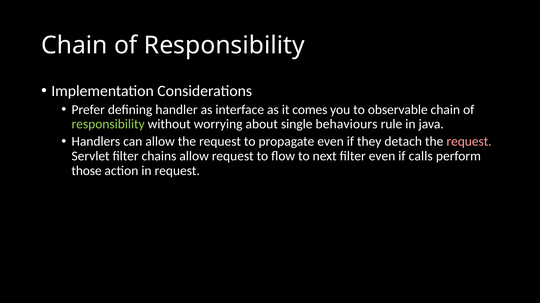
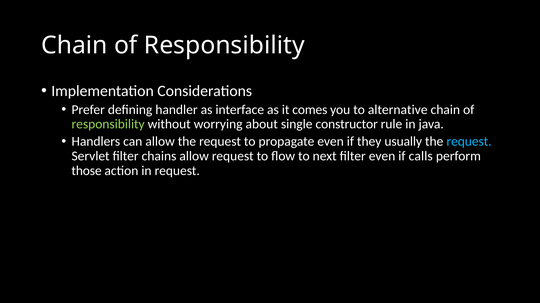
observable: observable -> alternative (398, 110)
behaviours: behaviours -> constructor (347, 124)
detach: detach -> usually (403, 142)
request colour: pink -> light blue (469, 142)
